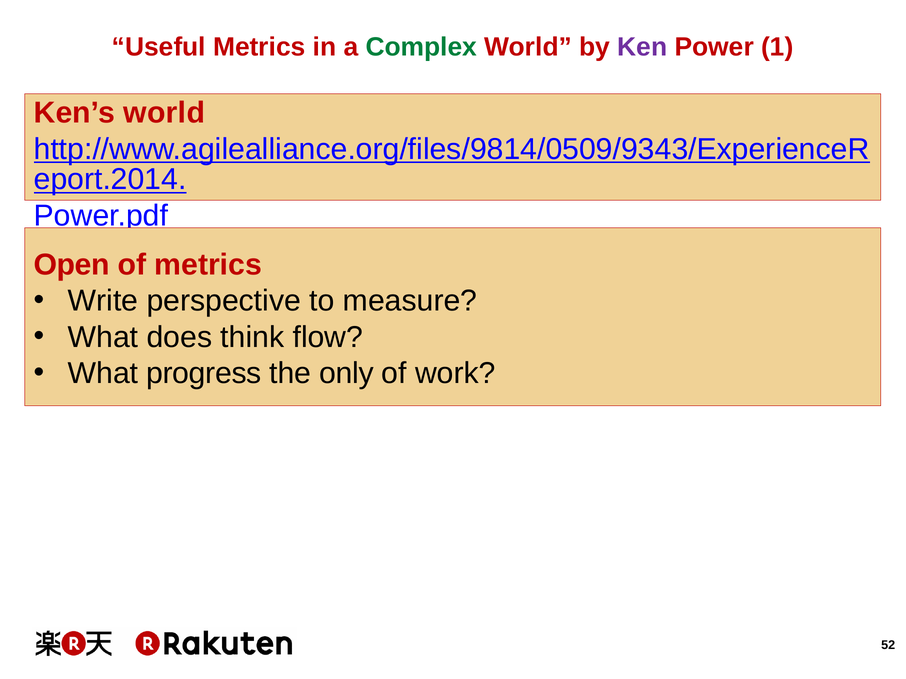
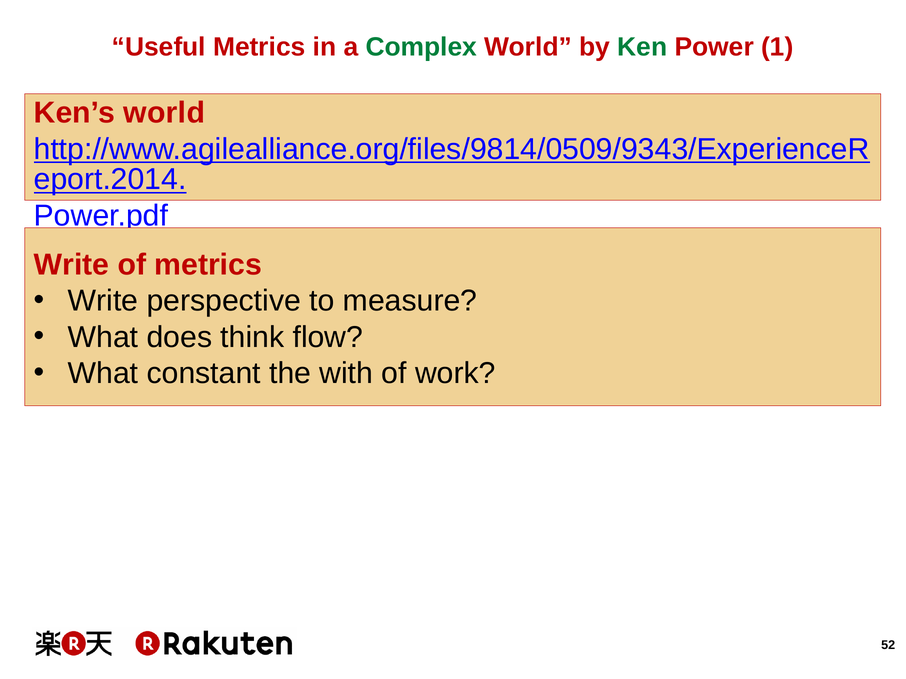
Ken colour: purple -> green (642, 47)
Open: Open -> Write (72, 265)
progress: progress -> constant (204, 374)
only: only -> with (346, 374)
